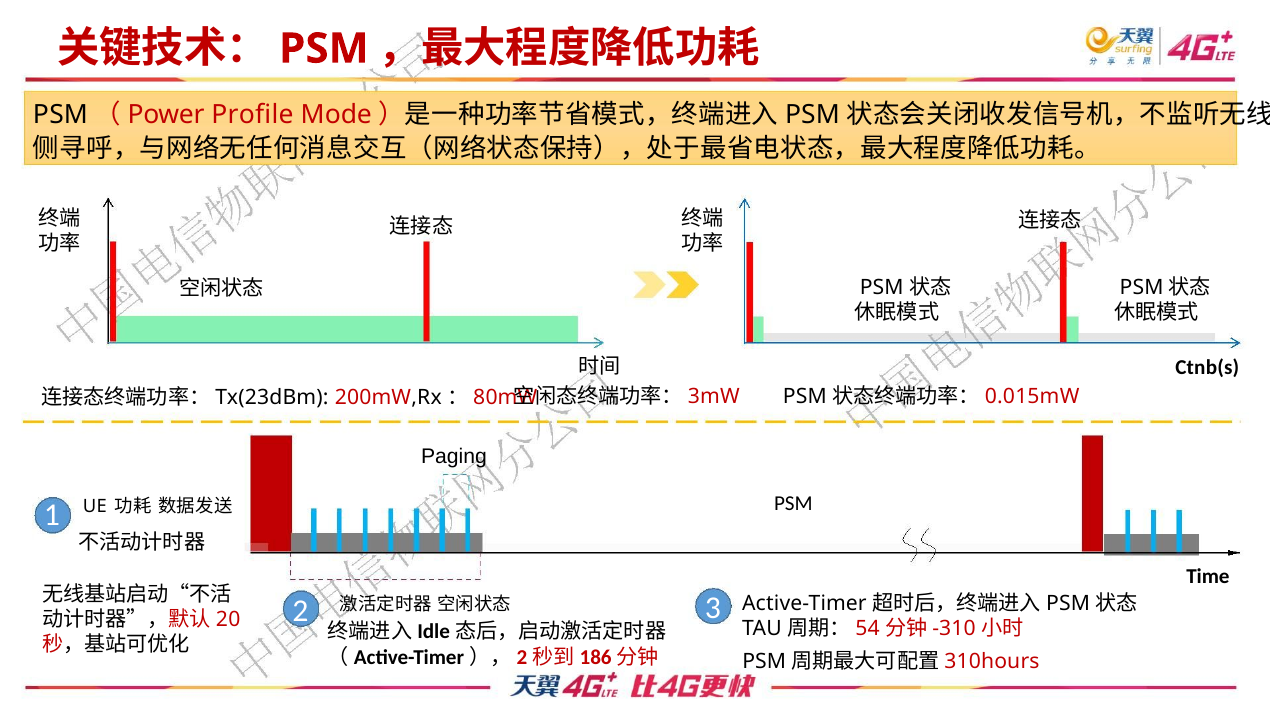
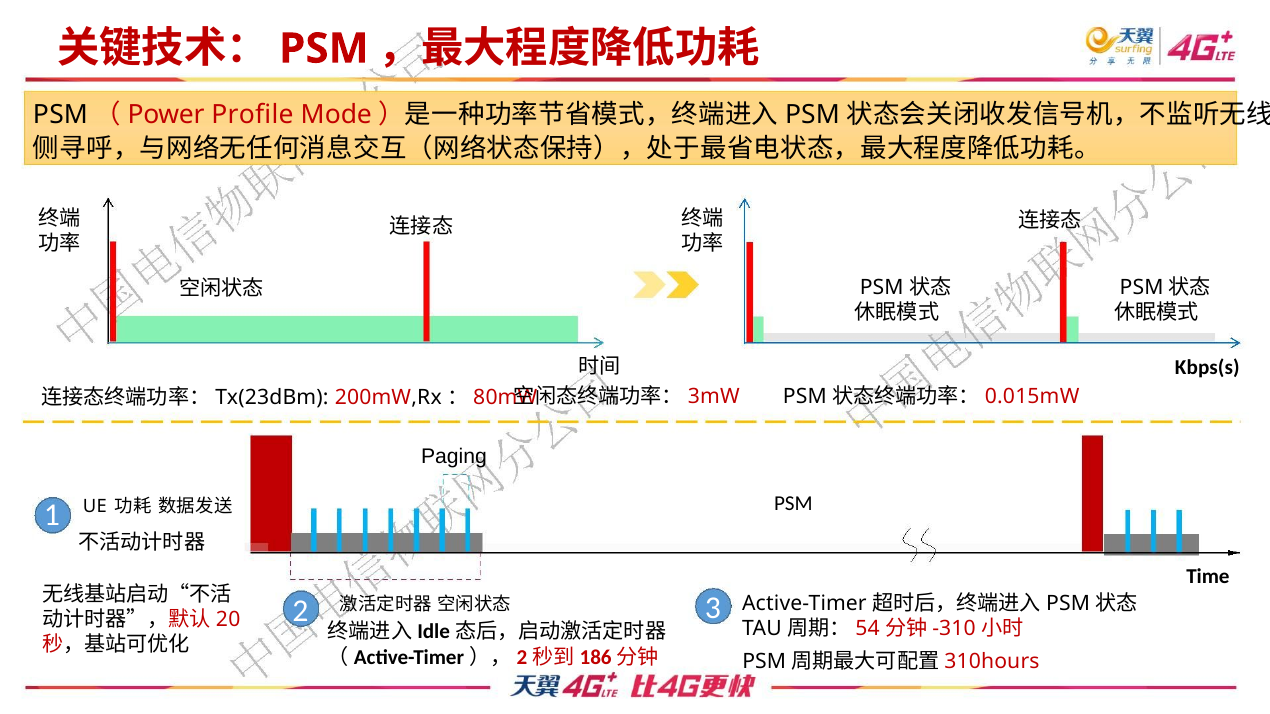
Ctnb(s: Ctnb(s -> Kbps(s (1207, 368)
